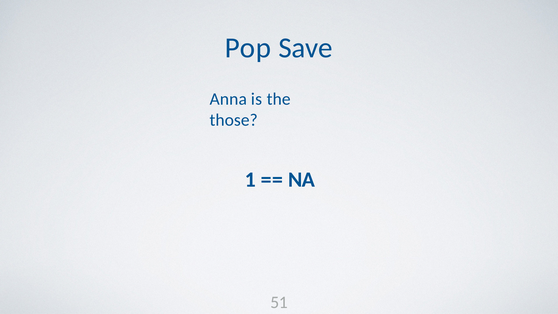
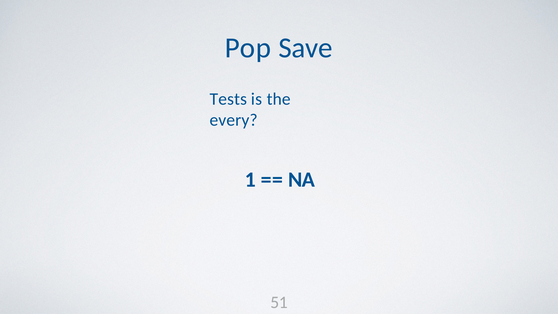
Anna: Anna -> Tests (228, 99)
those: those -> every (234, 120)
